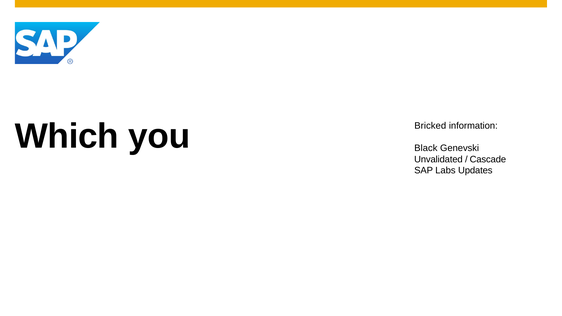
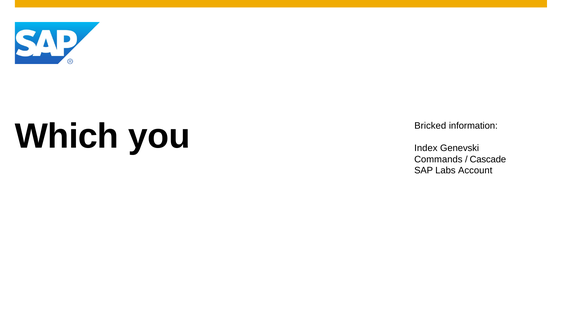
Black: Black -> Index (426, 148)
Unvalidated: Unvalidated -> Commands (438, 159)
Updates: Updates -> Account (475, 171)
